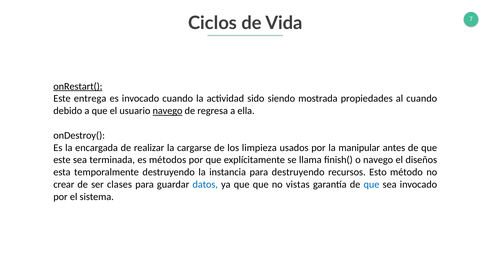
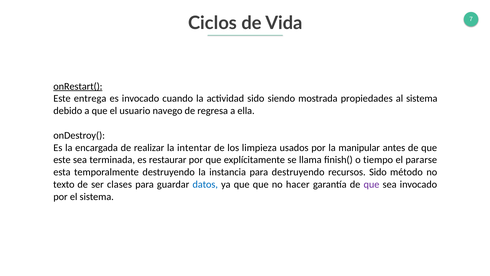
al cuando: cuando -> sistema (422, 98)
navego underline: present -> none (168, 111)
cargarse: cargarse -> intentar (194, 147)
métodos: métodos -> restaurar (168, 160)
o navego: navego -> tiempo (378, 160)
diseños: diseños -> pararse (421, 160)
recursos Esto: Esto -> Sido (378, 172)
crear: crear -> texto (64, 184)
vistas: vistas -> hacer (298, 184)
que colour: blue -> purple (371, 184)
